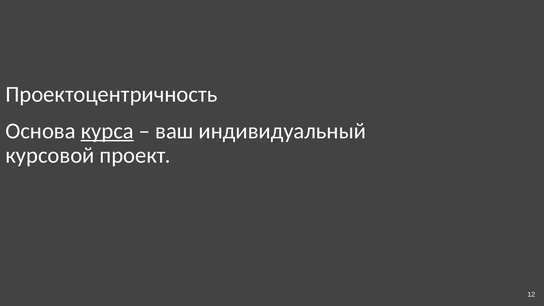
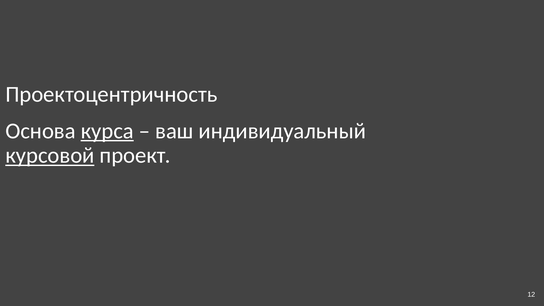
курсовой underline: none -> present (50, 155)
